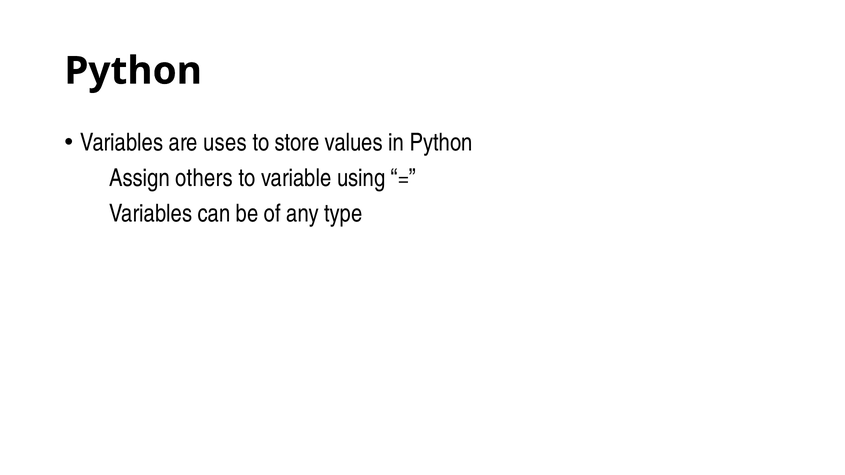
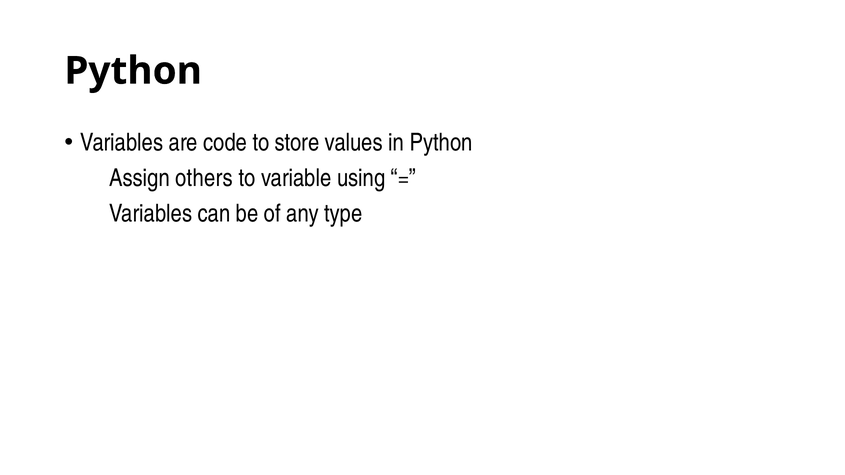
uses: uses -> code (225, 143)
